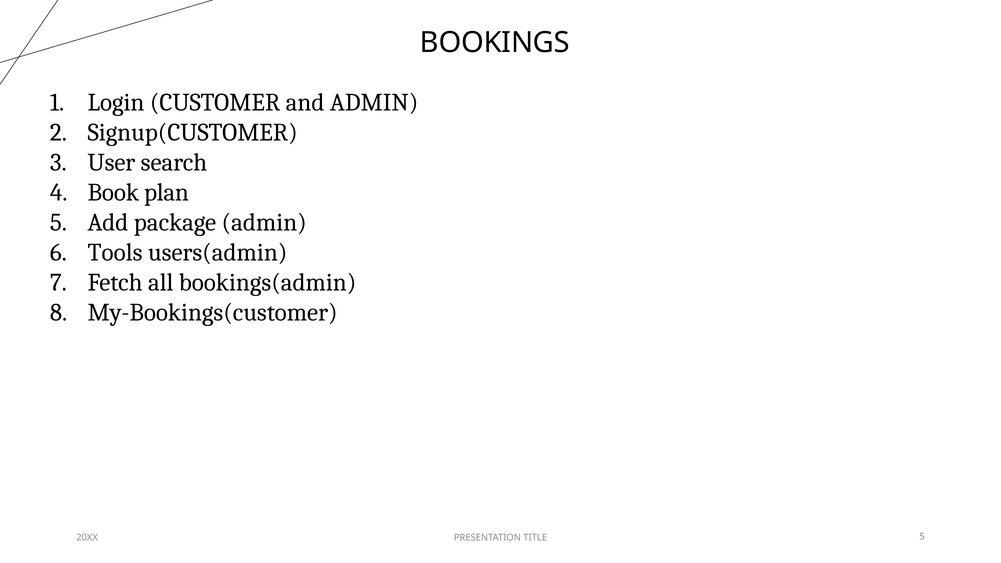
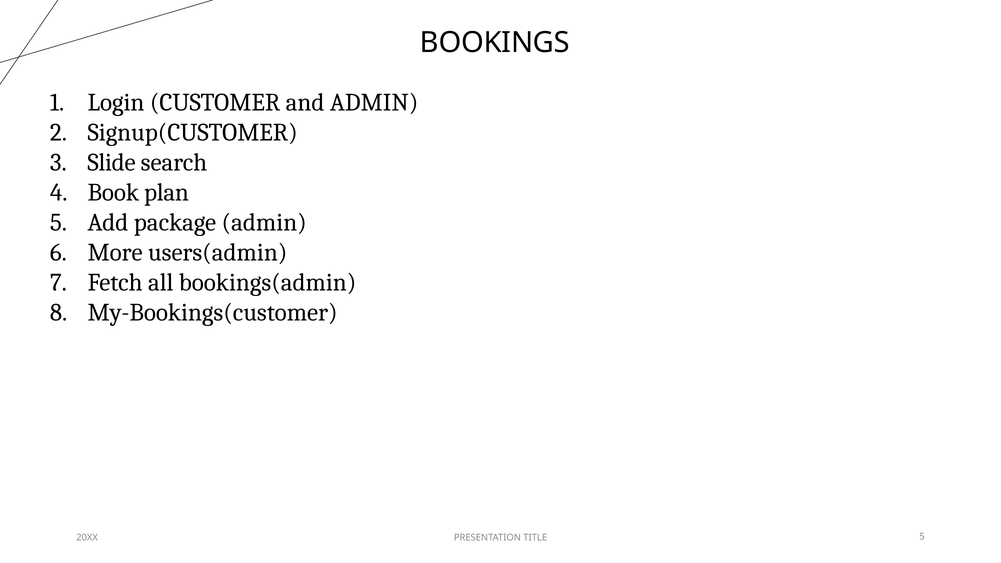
User: User -> Slide (111, 162)
Tools: Tools -> More (115, 252)
